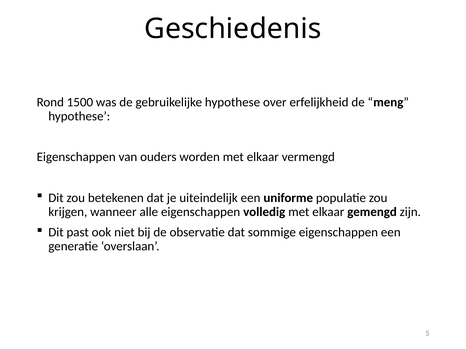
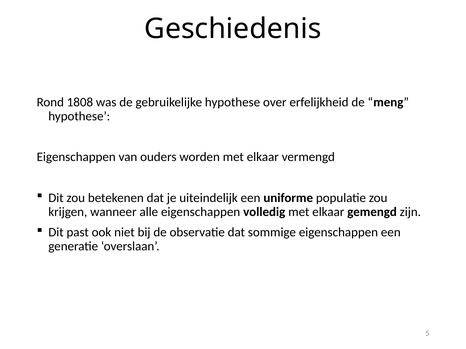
1500: 1500 -> 1808 (80, 102)
